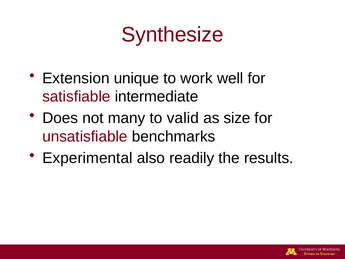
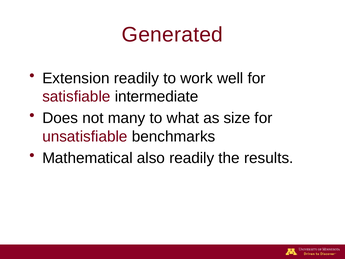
Synthesize: Synthesize -> Generated (172, 35)
Extension unique: unique -> readily (136, 78)
valid: valid -> what (183, 118)
Experimental: Experimental -> Mathematical (87, 158)
